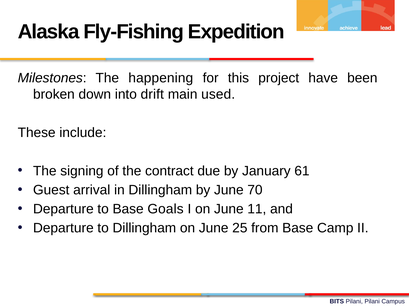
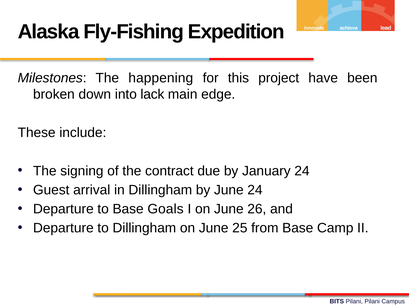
drift: drift -> lack (152, 94)
used: used -> edge (218, 94)
January 61: 61 -> 24 (302, 171)
June 70: 70 -> 24 (255, 190)
11: 11 -> 26 (257, 209)
